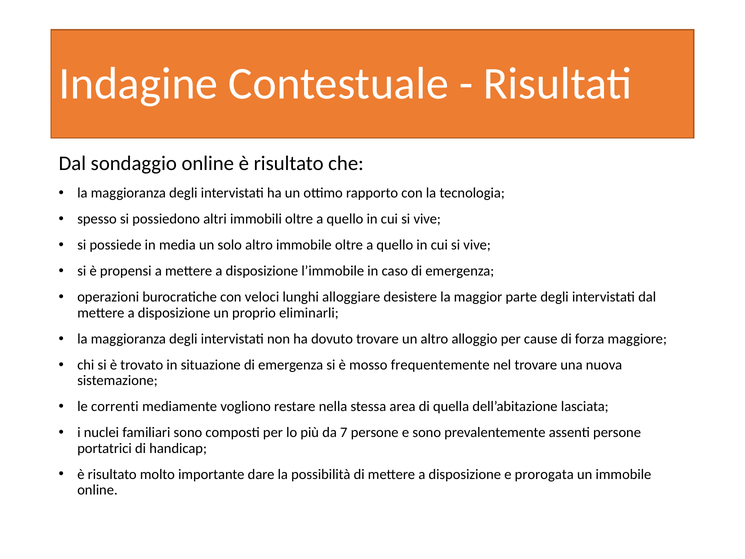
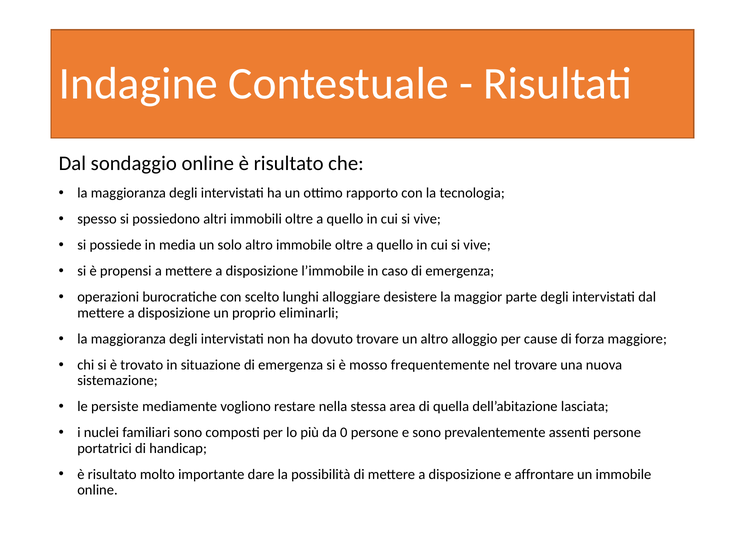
veloci: veloci -> scelto (262, 297)
correnti: correnti -> persiste (115, 406)
7: 7 -> 0 (344, 432)
prorogata: prorogata -> affrontare (544, 474)
